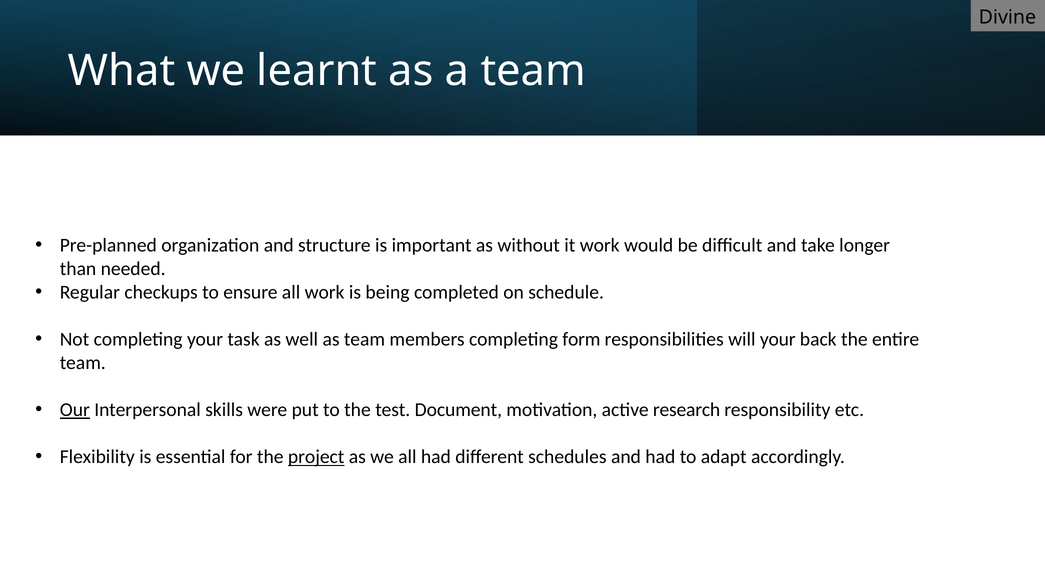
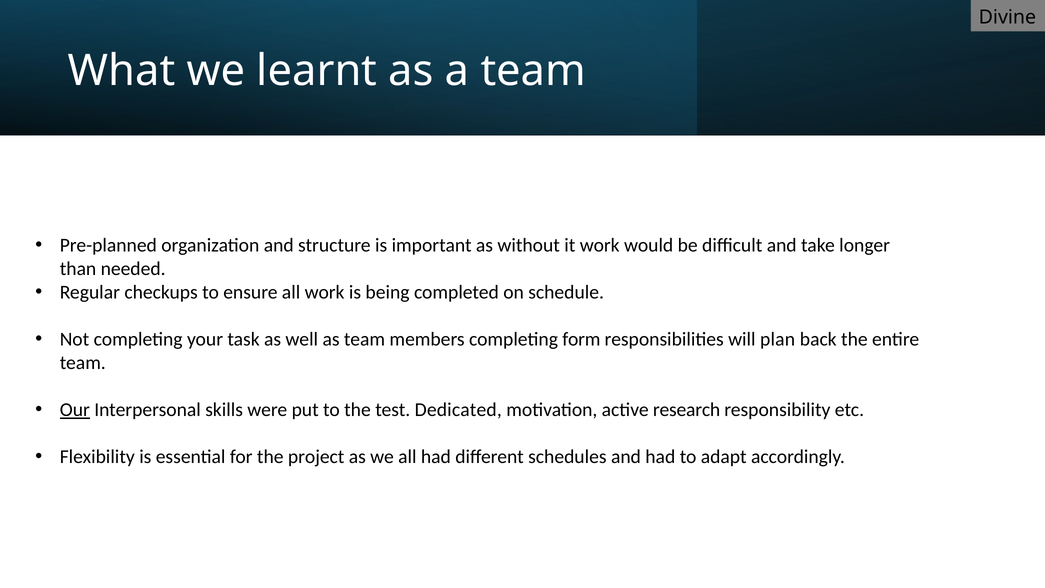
will your: your -> plan (778, 339)
Document: Document -> Dedicated (458, 410)
project underline: present -> none (316, 457)
